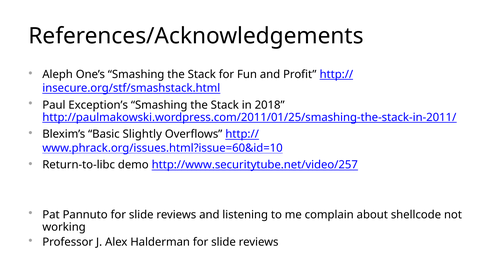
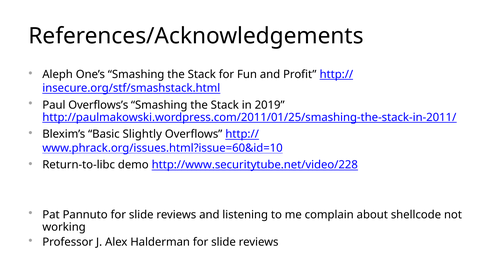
Exception’s: Exception’s -> Overflows’s (98, 105)
2018: 2018 -> 2019 (270, 105)
http://www.securitytube.net/video/257: http://www.securitytube.net/video/257 -> http://www.securitytube.net/video/228 (255, 165)
